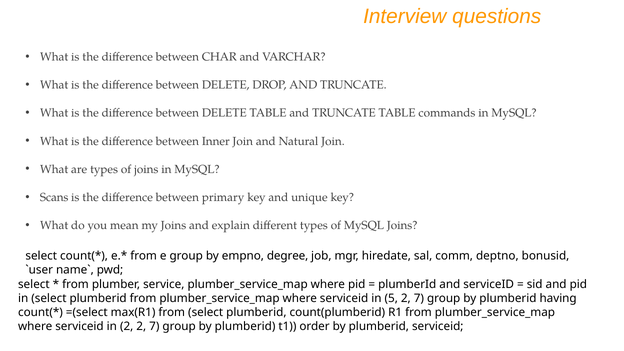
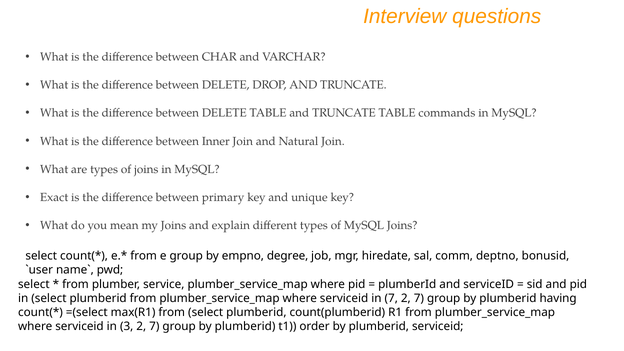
Scans: Scans -> Exact (54, 197)
in 5: 5 -> 7 (391, 298)
in 2: 2 -> 3 (127, 326)
